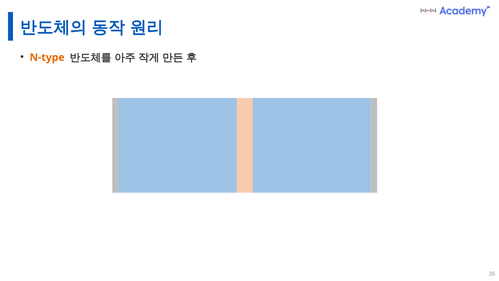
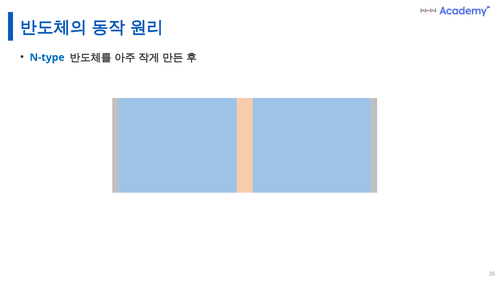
N-type colour: orange -> blue (47, 57)
